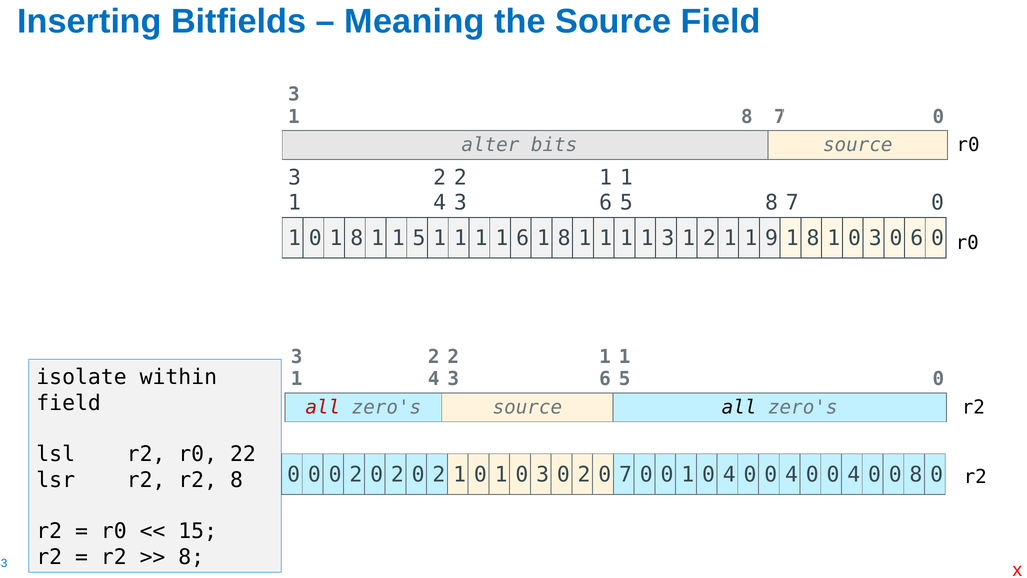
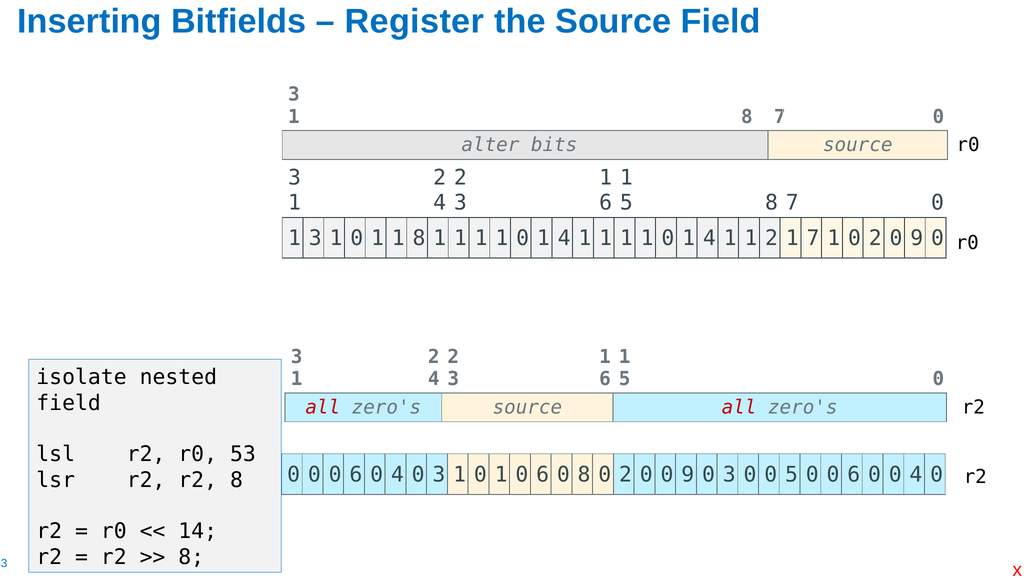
Meaning: Meaning -> Register (414, 22)
0: 0 -> 3 (315, 238)
8: 8 -> 0 (357, 238)
1 1 5: 5 -> 8 (419, 238)
6: 6 -> 0 (523, 238)
8: 8 -> 4 (564, 238)
3: 3 -> 0 (668, 238)
2: 2 -> 4 (709, 238)
1 1 9: 9 -> 2 (772, 238)
8: 8 -> 7 (813, 238)
3: 3 -> 2 (875, 238)
6: 6 -> 9 (917, 238)
within: within -> nested (178, 377)
all colour: black -> red (739, 407)
22: 22 -> 53 (243, 454)
0 0 0 2: 2 -> 6 (356, 474)
2: 2 -> 4 (397, 474)
2: 2 -> 3 (439, 474)
0 1 0 3: 3 -> 6 (543, 474)
2: 2 -> 8 (584, 474)
7: 7 -> 2 (626, 474)
0 0 1: 1 -> 9 (688, 474)
4: 4 -> 3 (729, 474)
4: 4 -> 5 (791, 474)
4: 4 -> 6 (854, 474)
0 0 8: 8 -> 4 (916, 474)
15: 15 -> 14 (198, 531)
